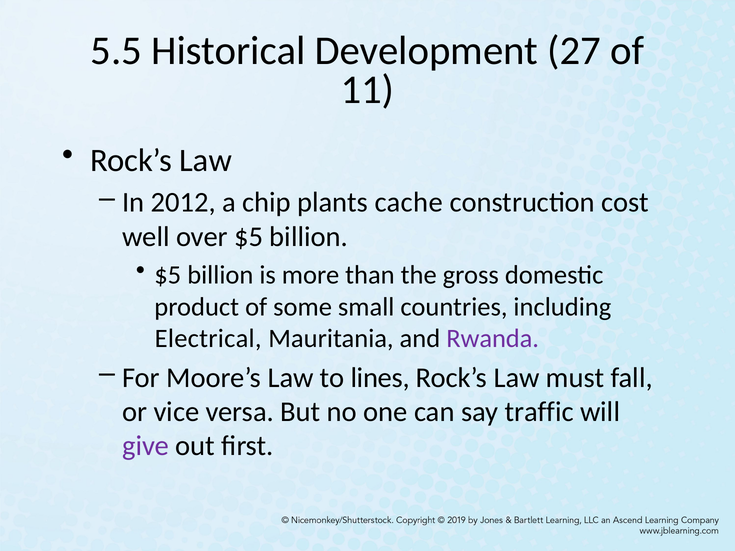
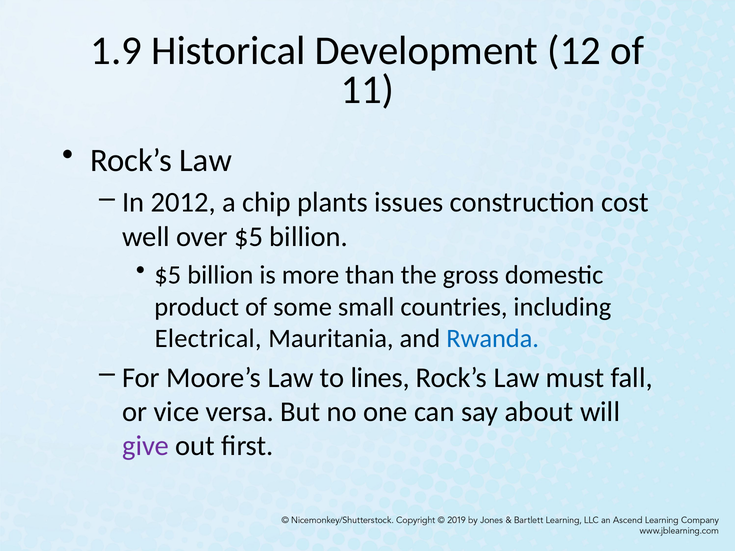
5.5: 5.5 -> 1.9 (116, 51)
27: 27 -> 12 (574, 51)
cache: cache -> issues (409, 202)
Rwanda colour: purple -> blue (493, 339)
traffic: traffic -> about (539, 412)
